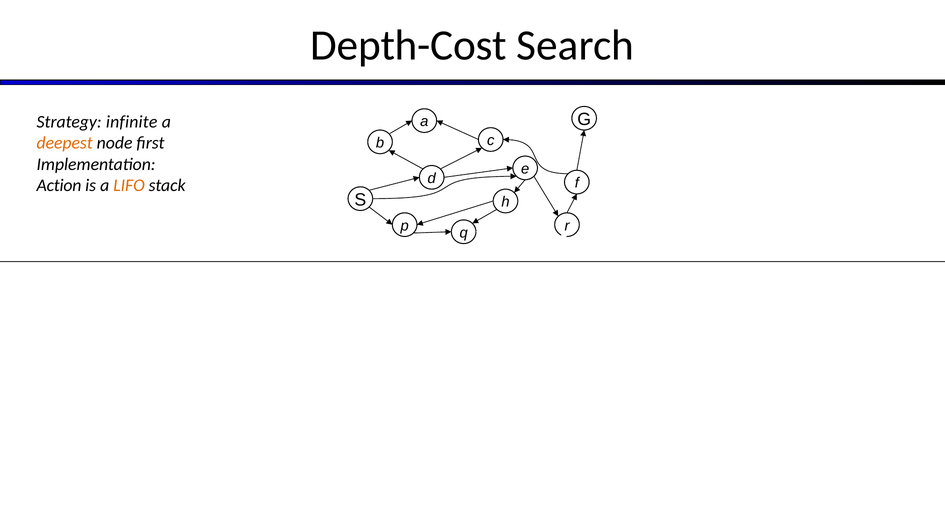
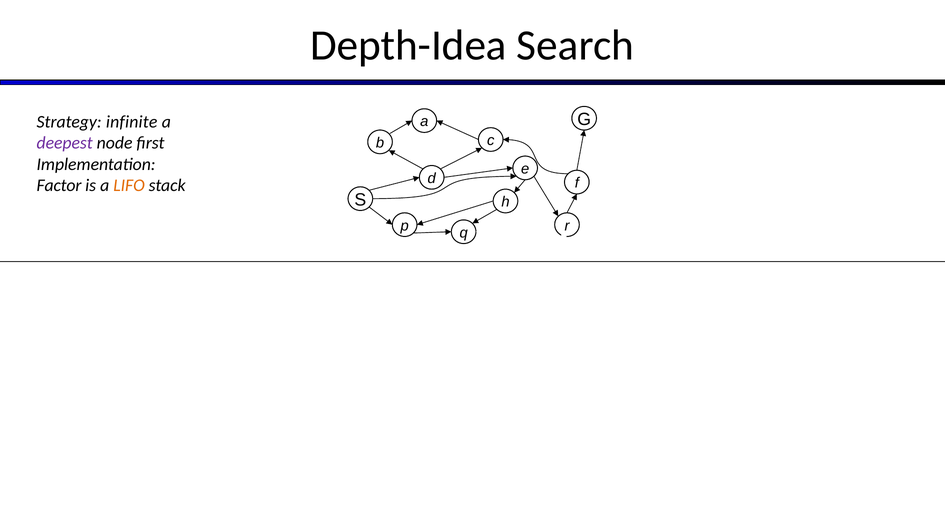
Depth-Cost: Depth-Cost -> Depth-Idea (409, 45)
deepest colour: orange -> purple (65, 143)
Action: Action -> Factor (59, 185)
